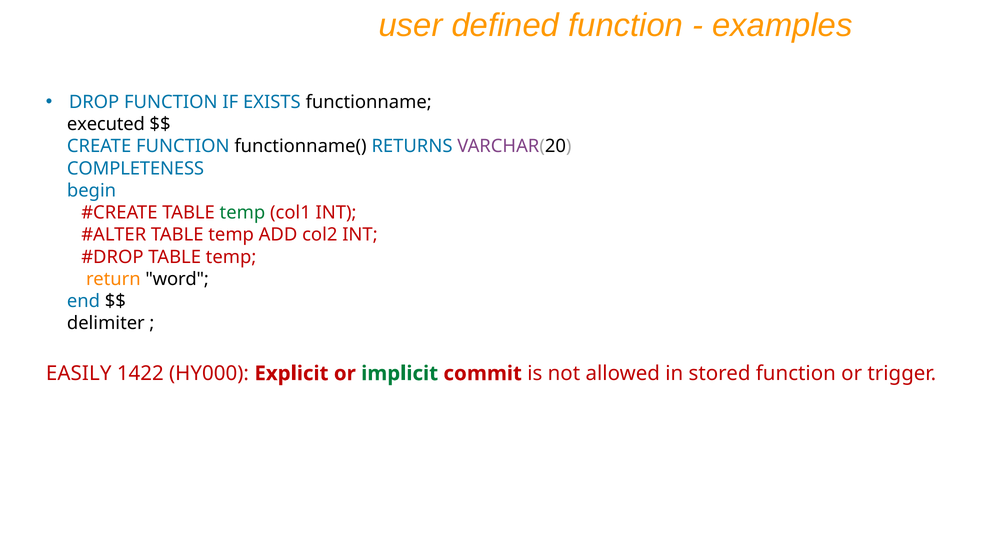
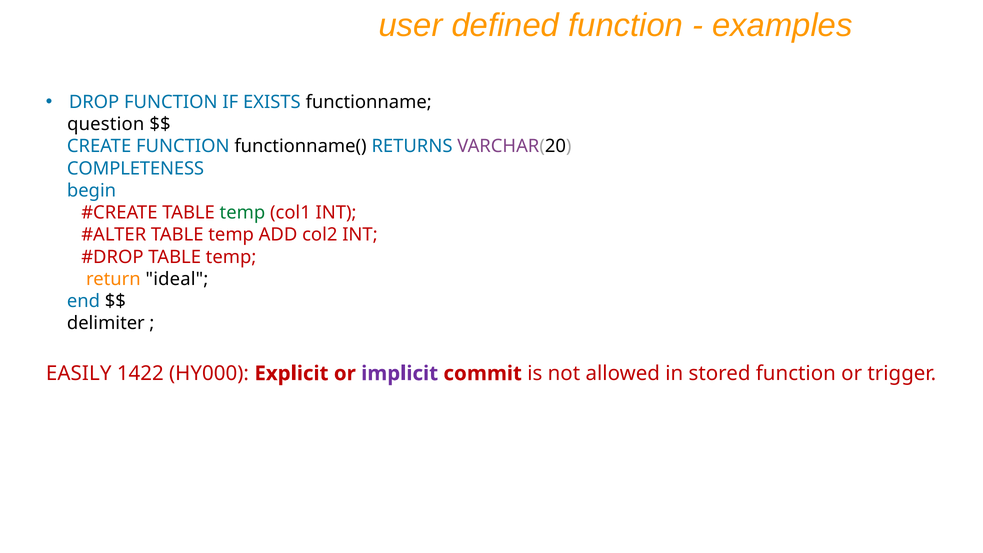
executed: executed -> question (106, 124)
word: word -> ideal (177, 279)
implicit colour: green -> purple (400, 373)
